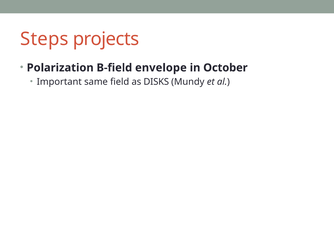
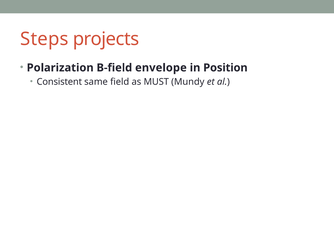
October: October -> Position (225, 68)
Important: Important -> Consistent (59, 82)
DISKS: DISKS -> MUST (156, 82)
